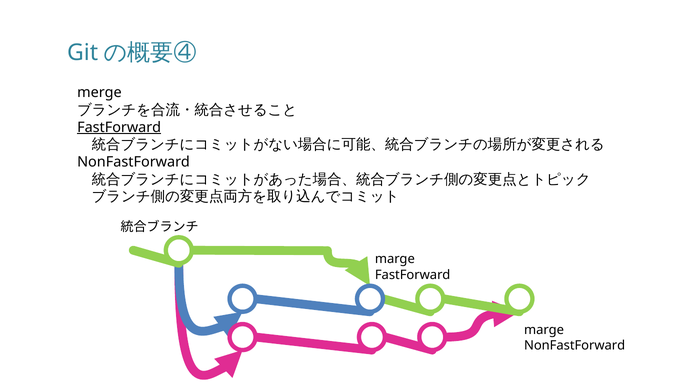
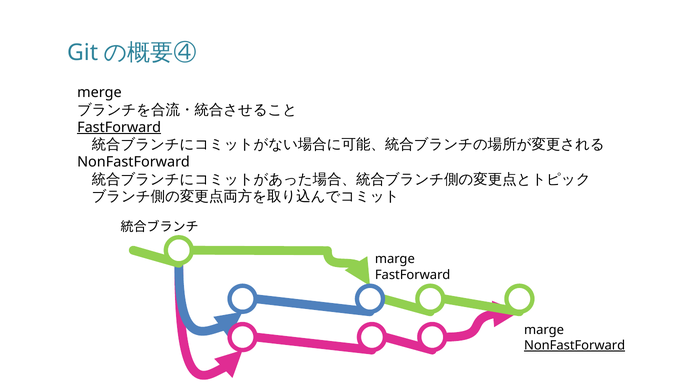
NonFastForward underline: none -> present (575, 345)
